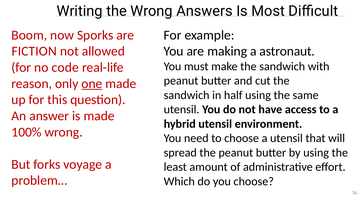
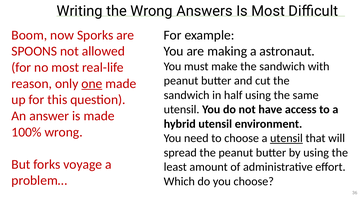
FICTION: FICTION -> SPOONS (34, 51)
no code: code -> most (65, 68)
utensil underline: none -> present (286, 139)
